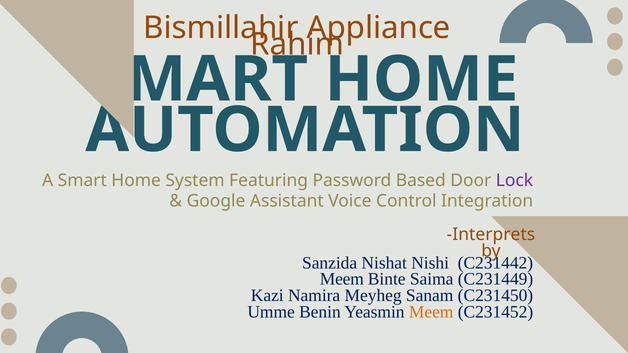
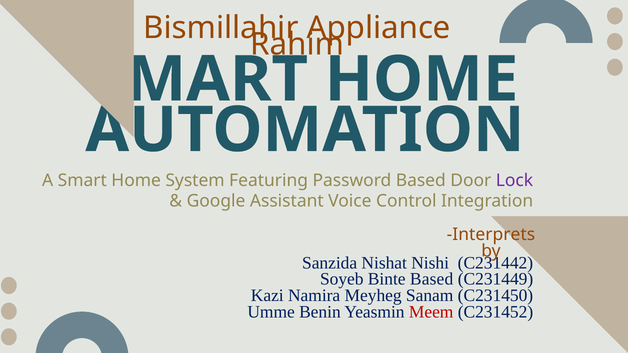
Meem: Meem -> Soyeb (342, 279)
Binte Saima: Saima -> Based (432, 279)
Meem colour: orange -> red (431, 312)
